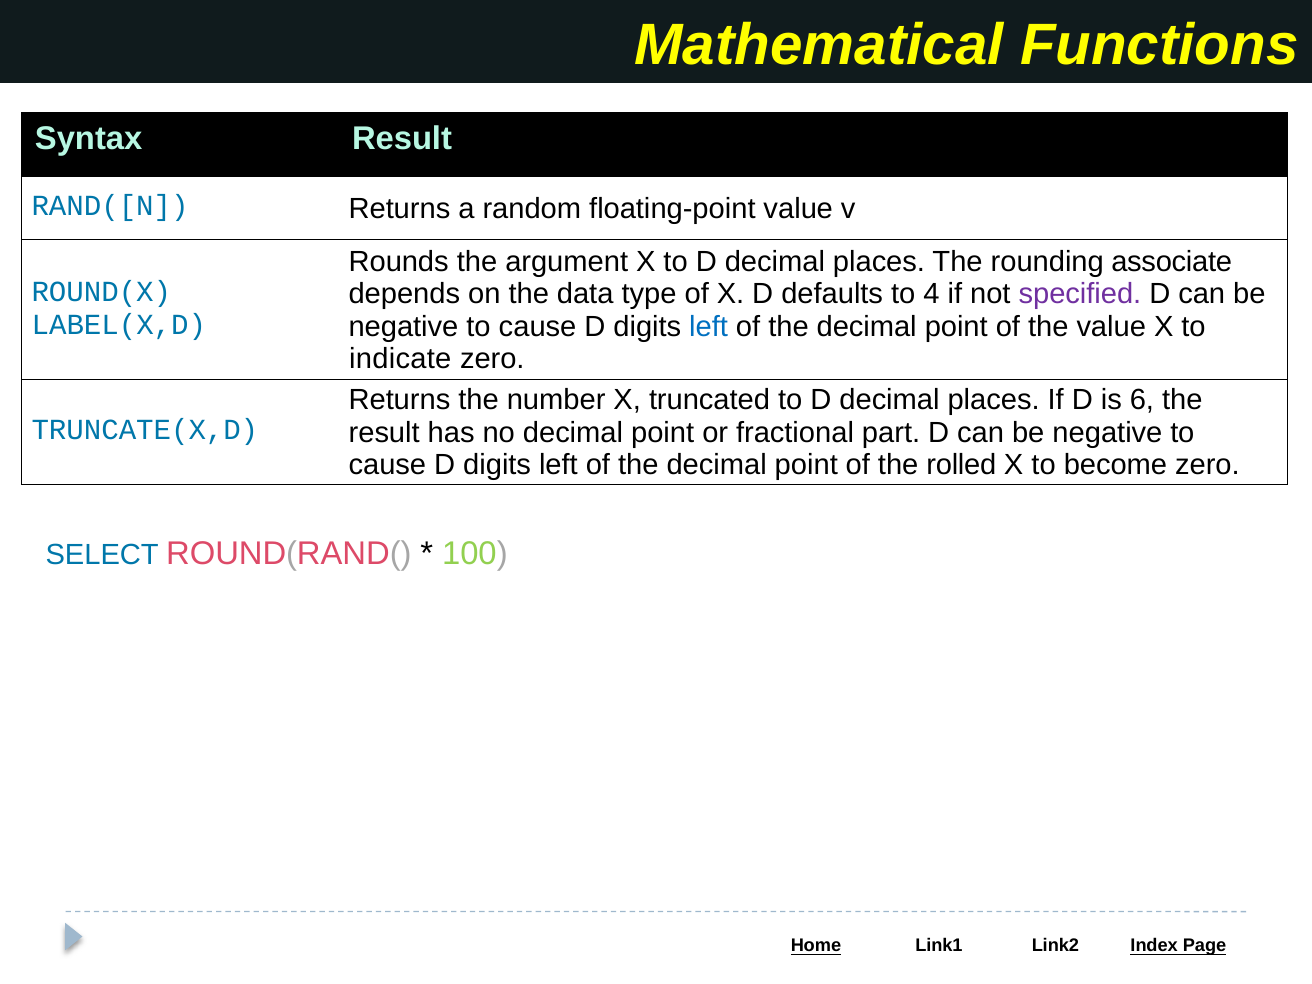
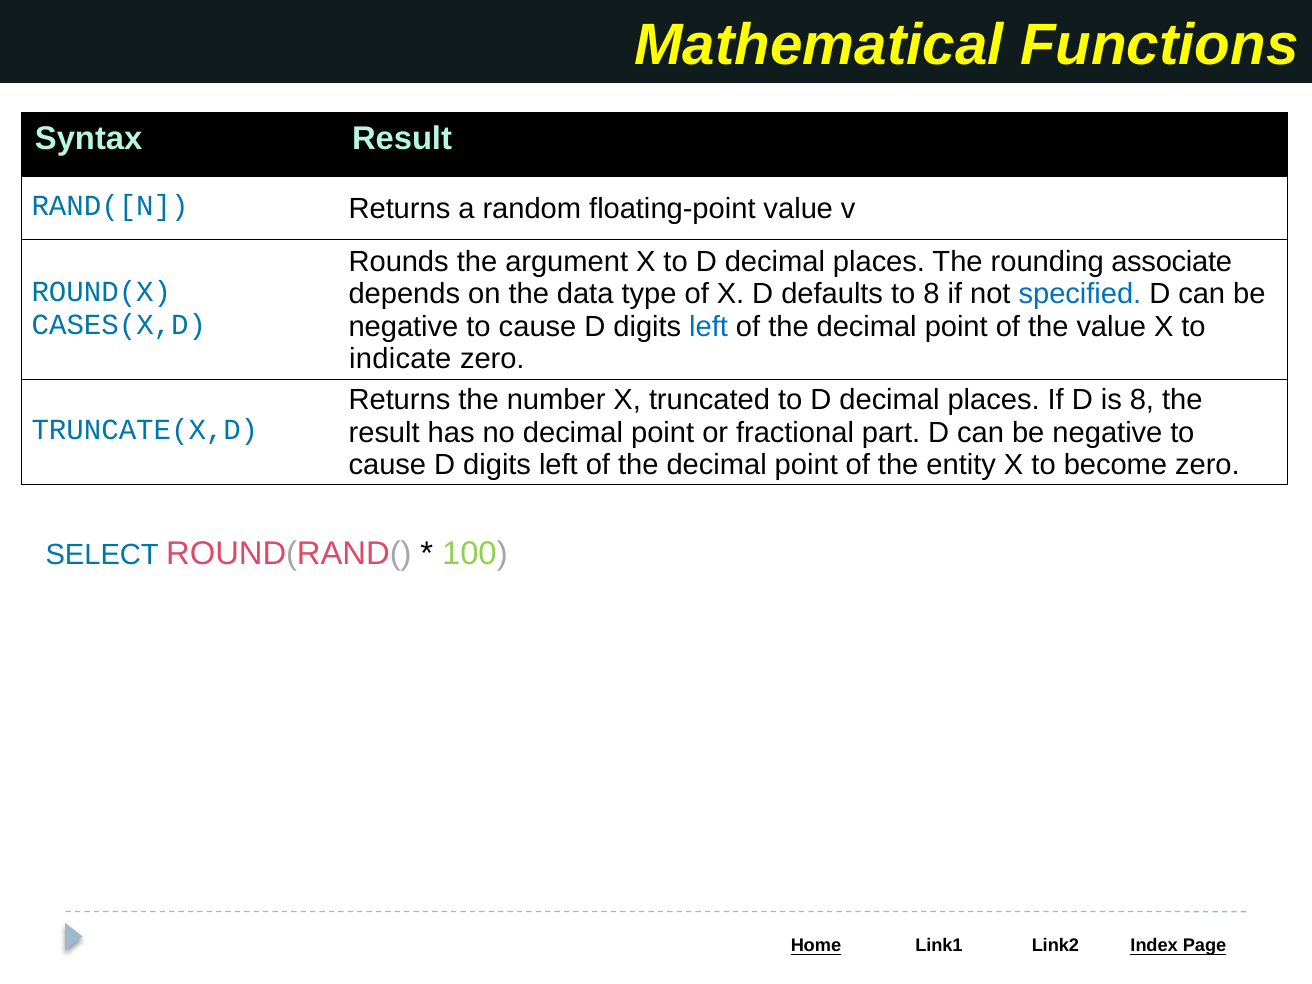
to 4: 4 -> 8 (932, 294)
specified colour: purple -> blue (1080, 294)
LABEL(X,D: LABEL(X,D -> CASES(X,D (119, 324)
is 6: 6 -> 8 (1142, 400)
rolled: rolled -> entity (961, 465)
